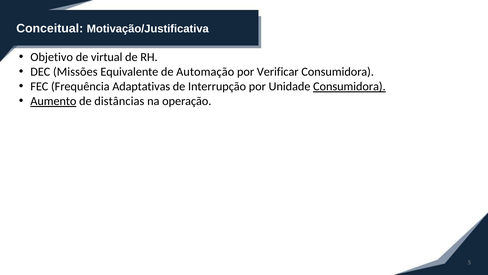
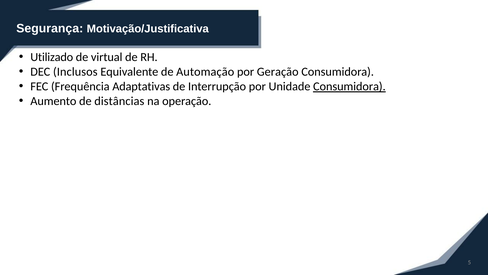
Conceitual: Conceitual -> Segurança (50, 29)
Objetivo: Objetivo -> Utilizado (52, 57)
Missões: Missões -> Inclusos (75, 72)
Verificar: Verificar -> Geração (278, 72)
Aumento underline: present -> none (53, 101)
